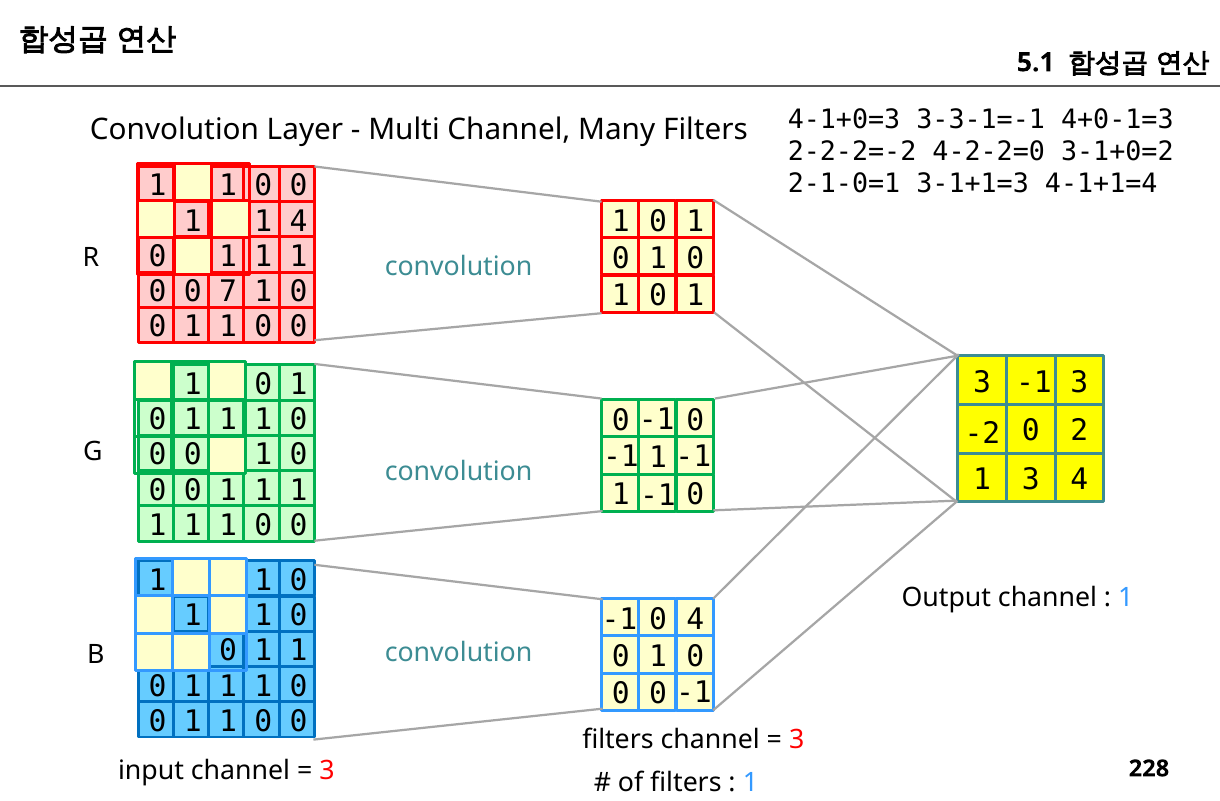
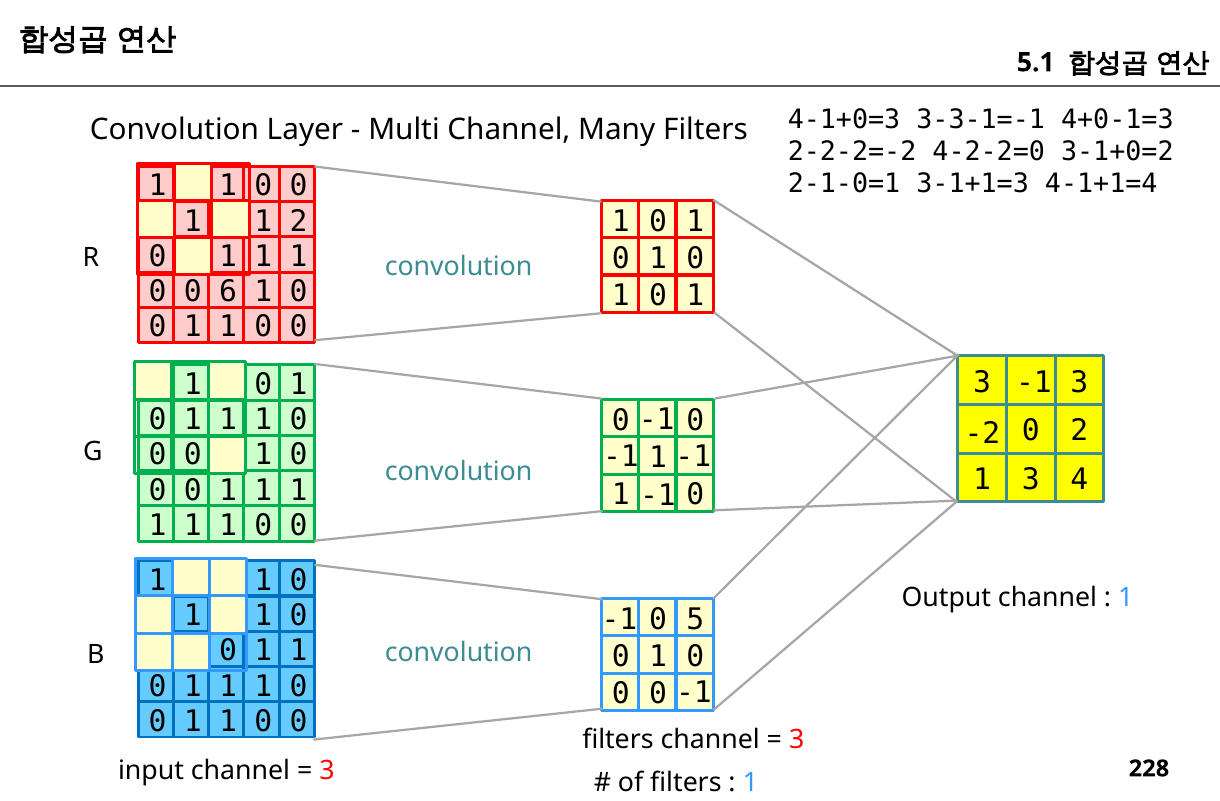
1 4: 4 -> 2 (299, 221)
7: 7 -> 6 (228, 292)
0 4: 4 -> 5 (695, 619)
